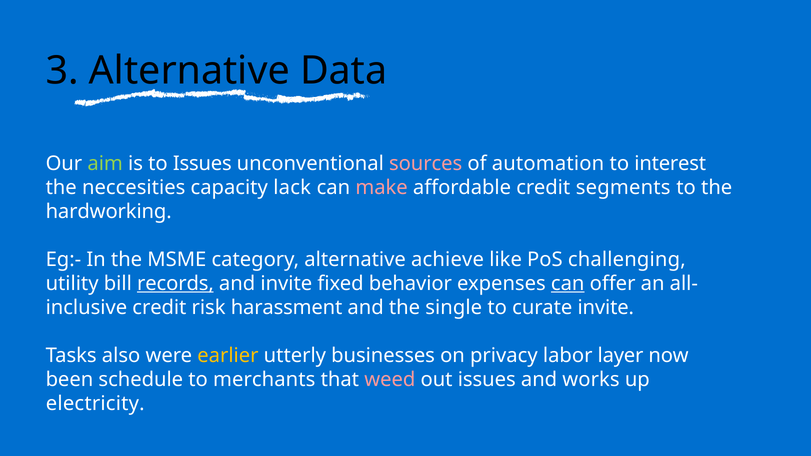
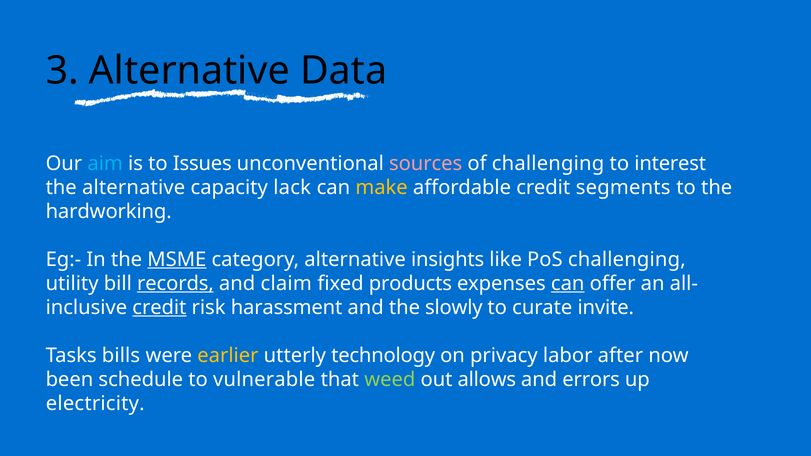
aim colour: light green -> light blue (105, 163)
of automation: automation -> challenging (548, 163)
the neccesities: neccesities -> alternative (134, 187)
make colour: pink -> yellow (382, 187)
MSME underline: none -> present (177, 260)
achieve: achieve -> insights (448, 260)
and invite: invite -> claim (286, 284)
behavior: behavior -> products (410, 284)
credit underline: none -> present (159, 308)
single: single -> slowly (454, 308)
also: also -> bills (121, 356)
businesses: businesses -> technology (383, 356)
layer: layer -> after (620, 356)
merchants: merchants -> vulnerable (264, 380)
weed colour: pink -> light green (390, 380)
out issues: issues -> allows (487, 380)
works: works -> errors (591, 380)
